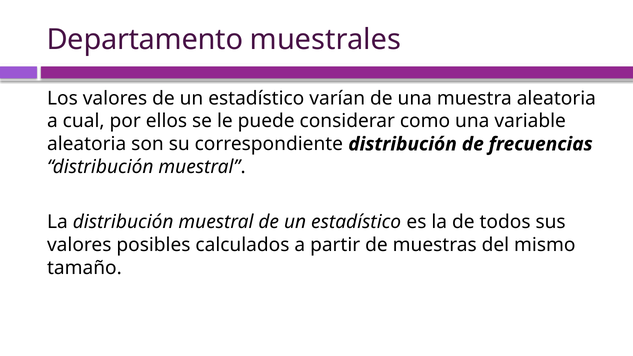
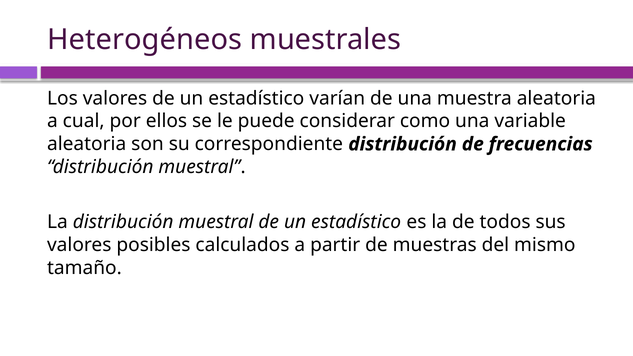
Departamento: Departamento -> Heterogéneos (145, 40)
